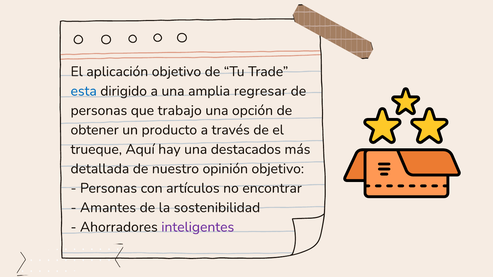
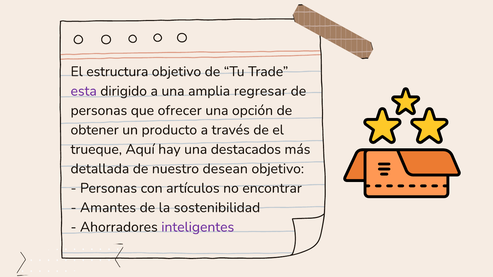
aplicación: aplicación -> estructura (117, 72)
esta colour: blue -> purple (84, 91)
trabajo: trabajo -> ofrecer (180, 111)
opinión: opinión -> desean (225, 169)
